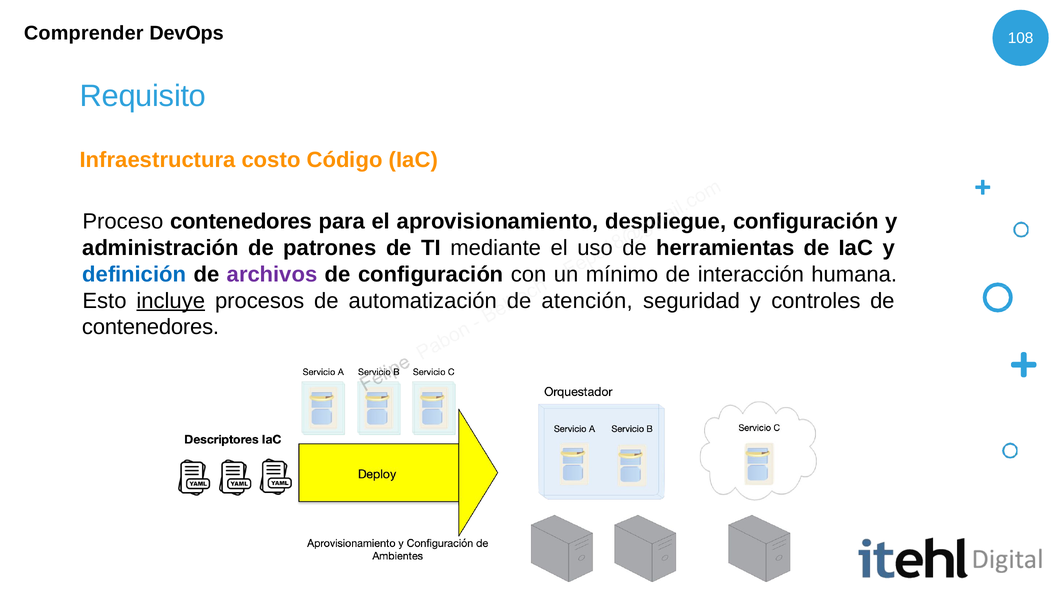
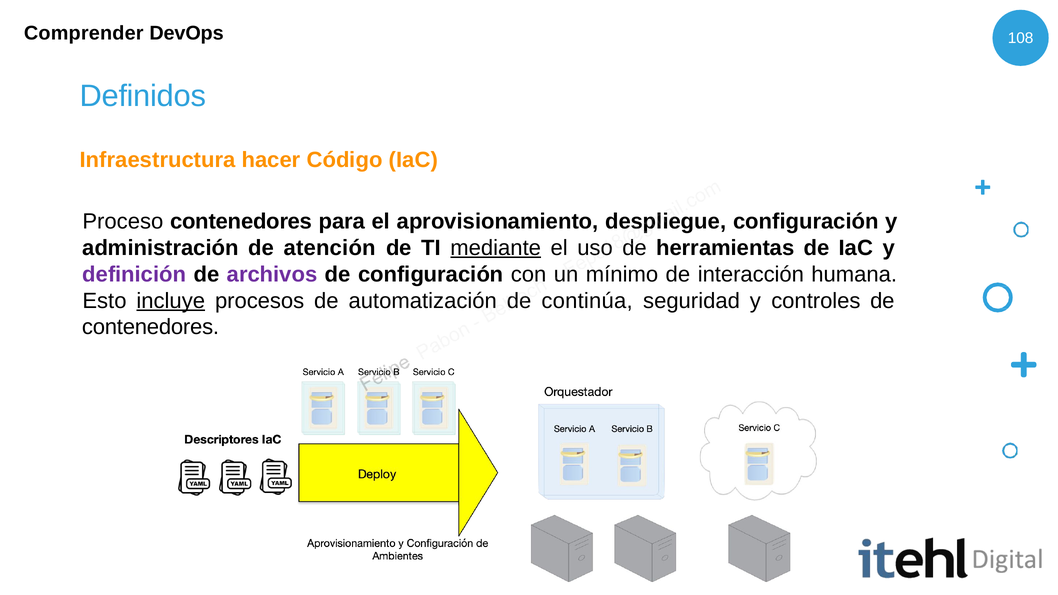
Requisito: Requisito -> Definidos (143, 96)
costo: costo -> hacer (271, 160)
patrones: patrones -> atención (330, 248)
mediante underline: none -> present (496, 248)
definición colour: blue -> purple (134, 274)
atención: atención -> continúa (587, 301)
